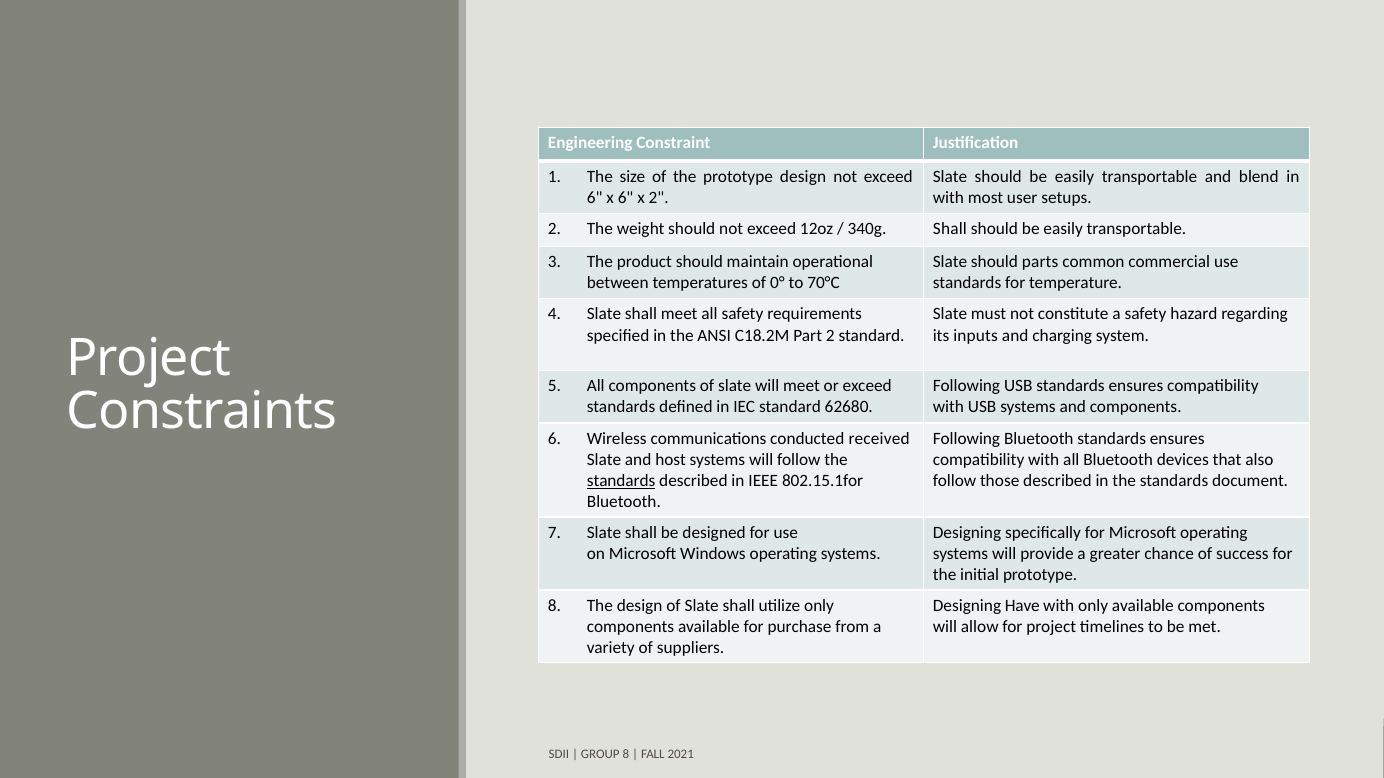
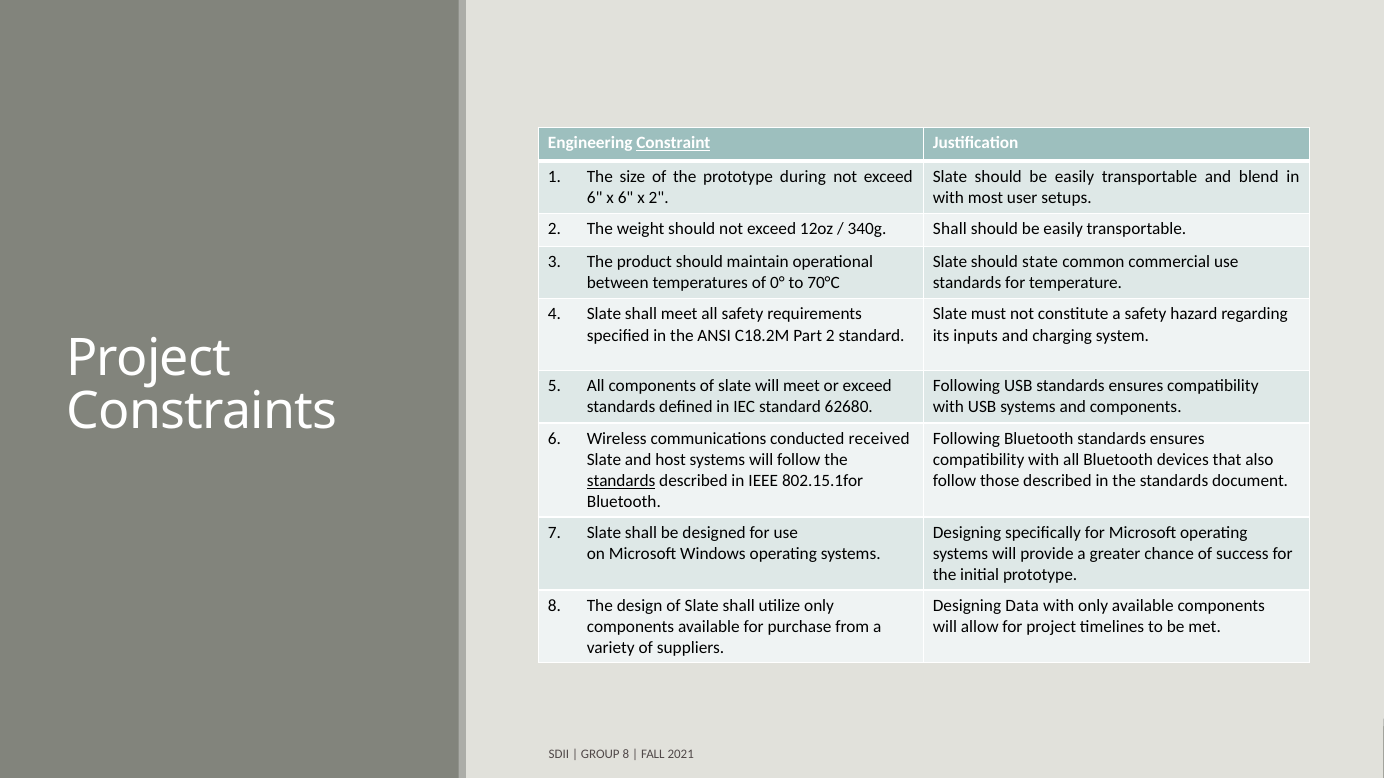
Constraint underline: none -> present (673, 143)
prototype design: design -> during (803, 176)
parts: parts -> state (1040, 262)
Have: Have -> Data (1022, 606)
